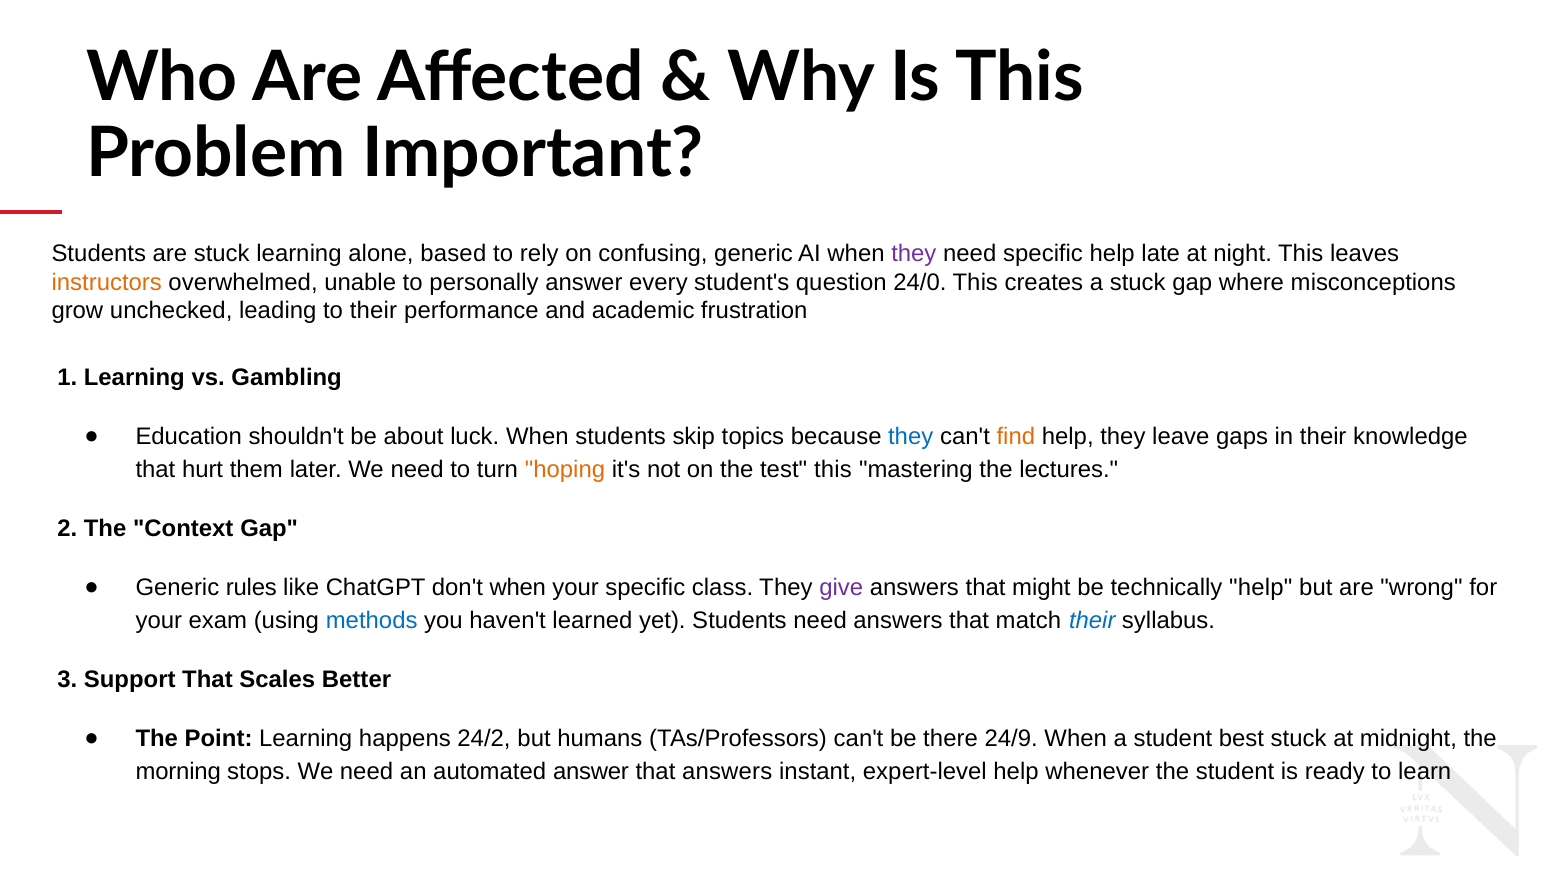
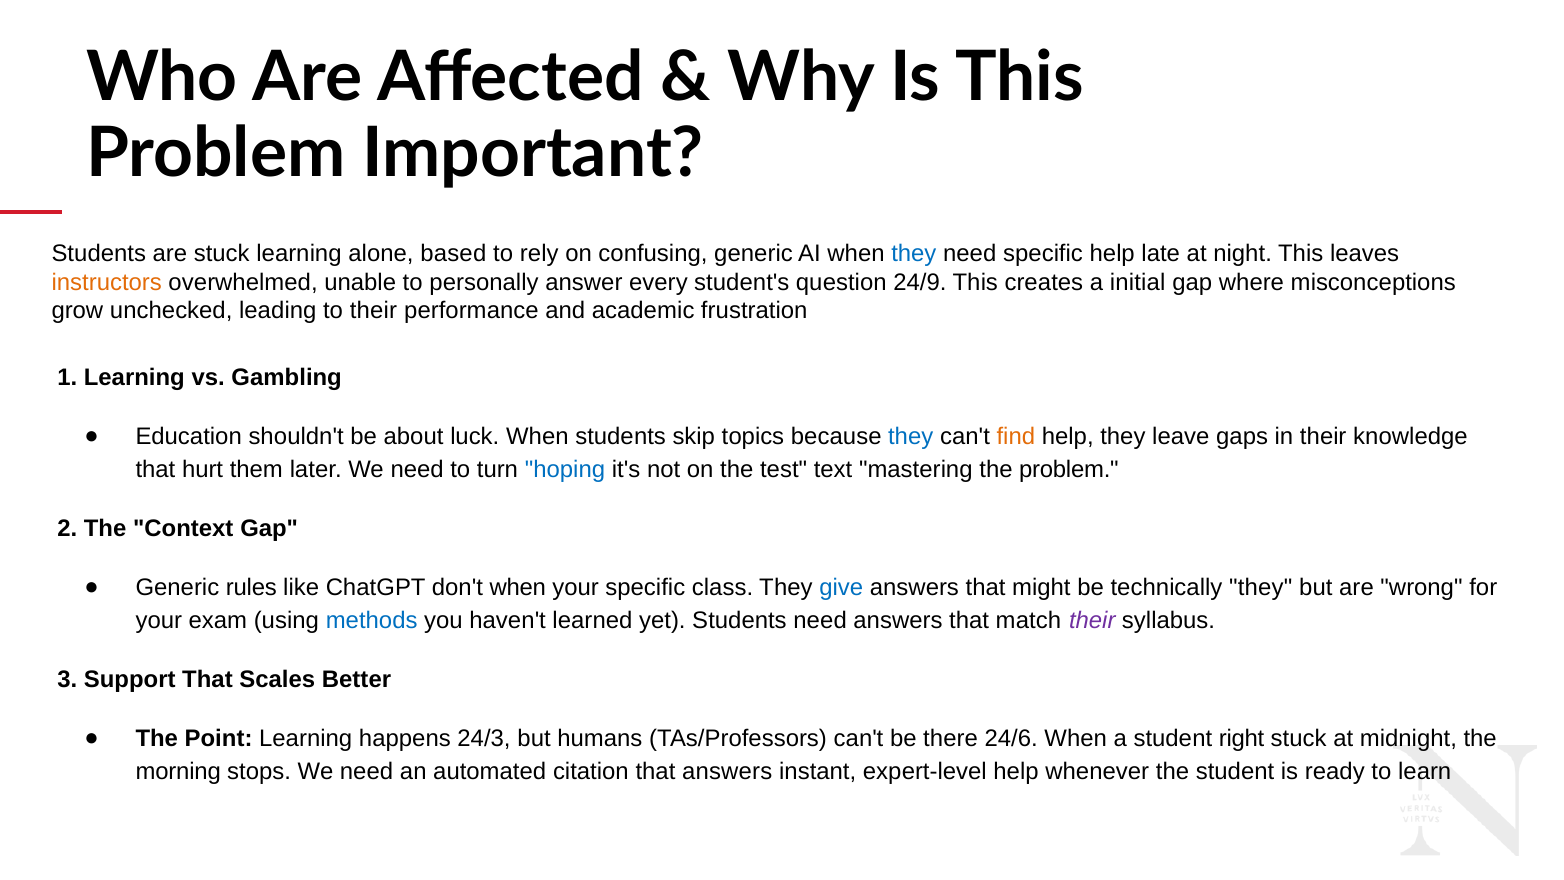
they colour: purple -> blue (914, 254)
24/0: 24/0 -> 24/9 (920, 282)
a stuck: stuck -> initial (1138, 282)
hoping colour: orange -> blue (565, 470)
test this: this -> text (833, 470)
the lectures: lectures -> problem (1069, 470)
give colour: purple -> blue (841, 588)
technically help: help -> they (1261, 588)
their colour: blue -> purple (1092, 621)
24/2: 24/2 -> 24/3 (484, 739)
24/9: 24/9 -> 24/6 (1011, 739)
best: best -> right (1242, 739)
automated answer: answer -> citation (591, 771)
